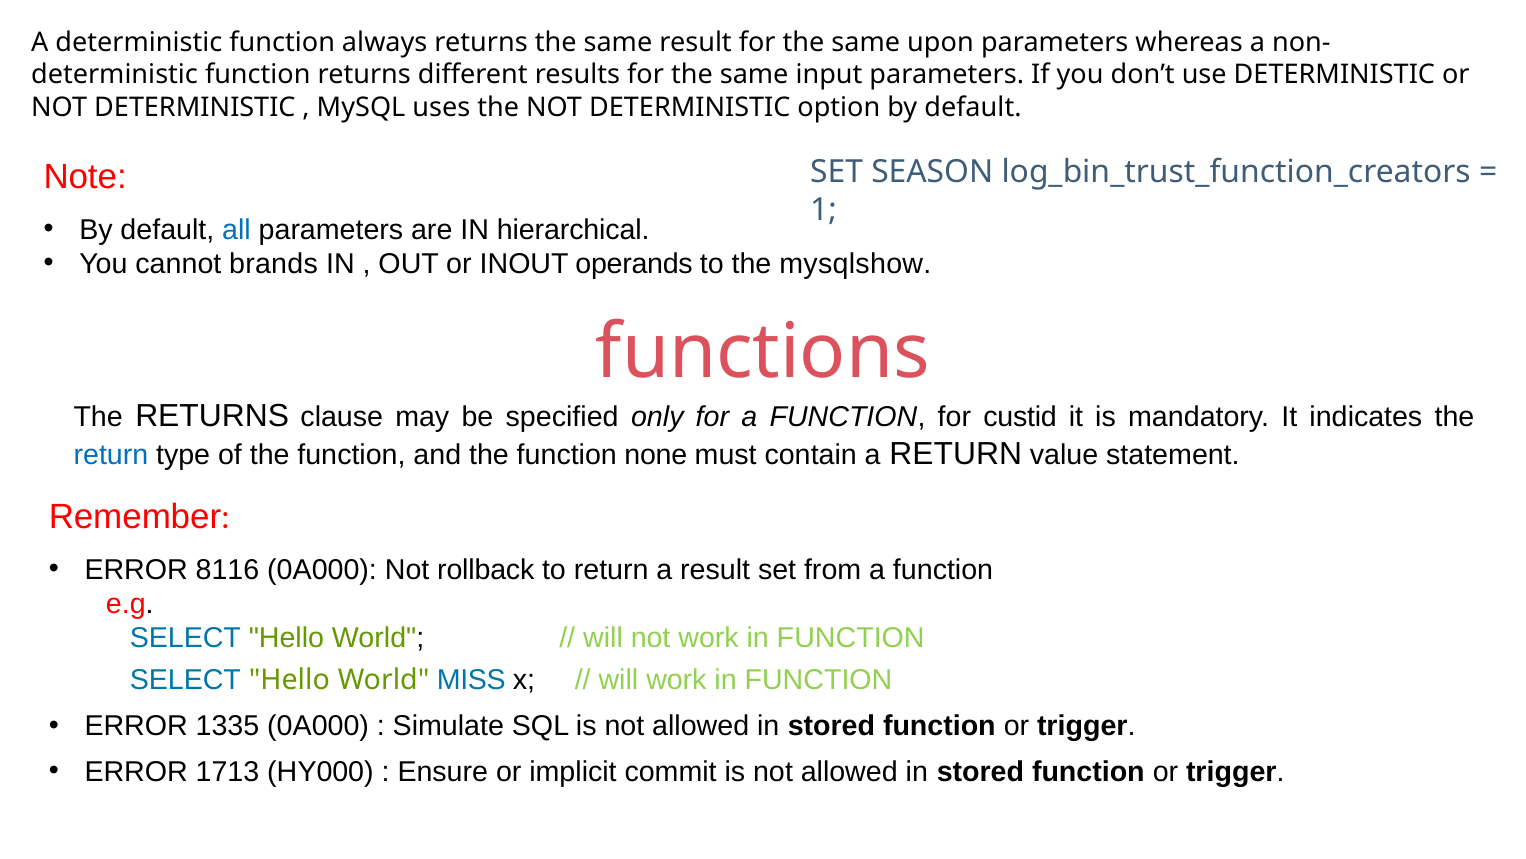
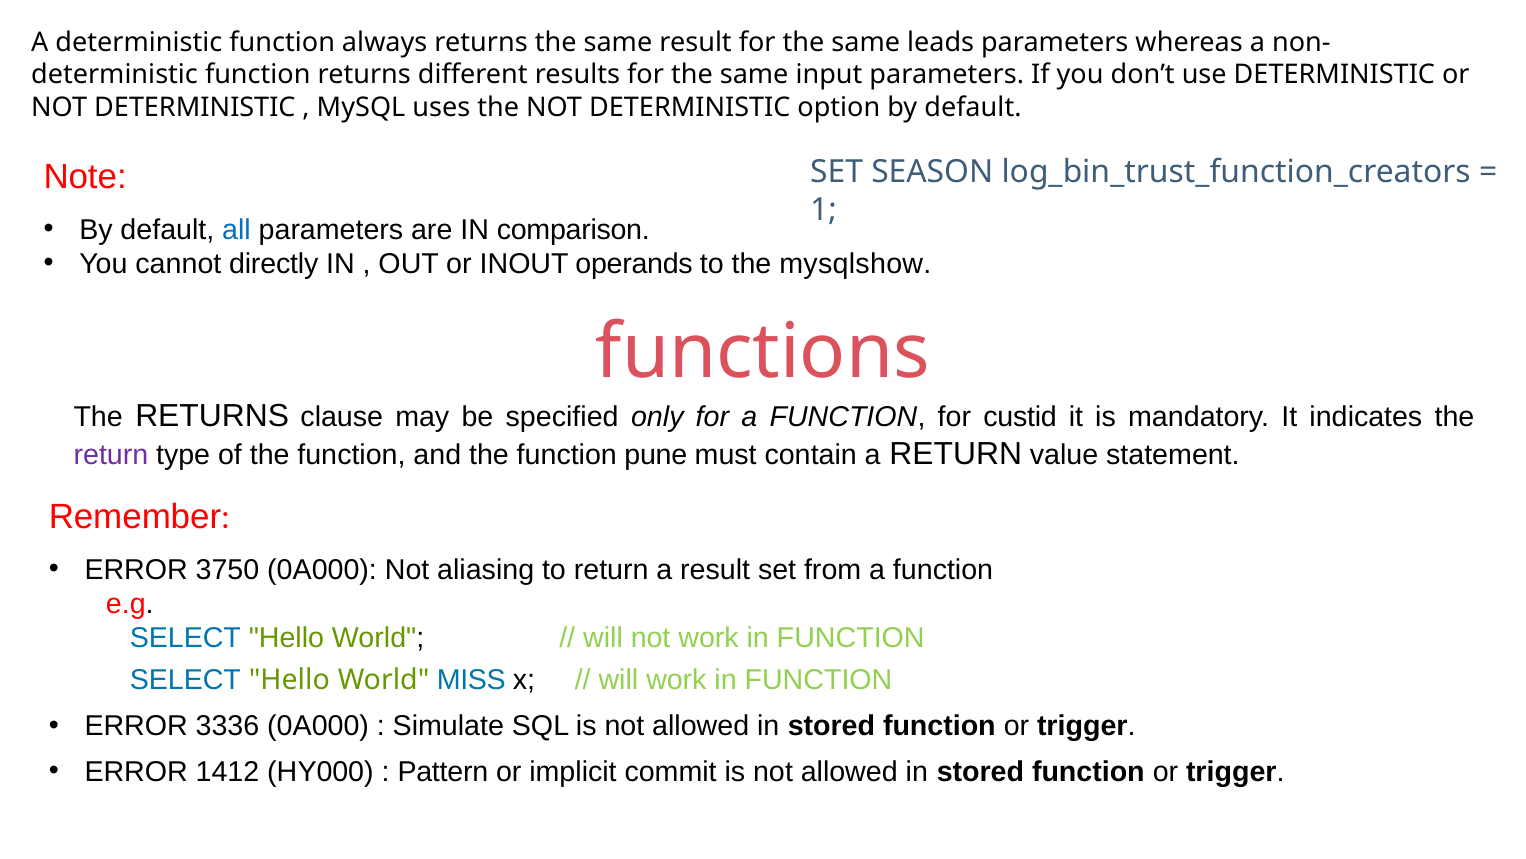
upon: upon -> leads (941, 42)
hierarchical: hierarchical -> comparison (573, 229)
brands: brands -> directly (274, 264)
return colour: blue -> purple (111, 455)
none: none -> pune (656, 455)
8116: 8116 -> 3750 (227, 569)
rollback: rollback -> aliasing (486, 569)
1335: 1335 -> 3336 (227, 726)
1713: 1713 -> 1412 (227, 772)
Ensure: Ensure -> Pattern (443, 772)
